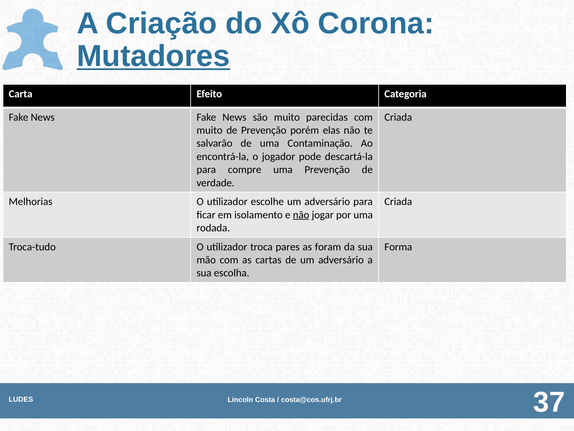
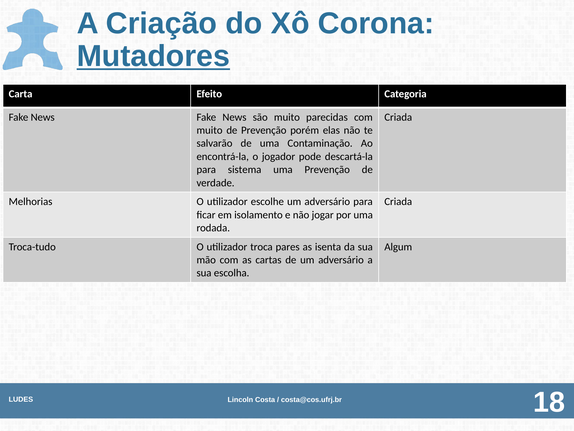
compre: compre -> sistema (245, 169)
não underline: present -> none (301, 215)
foram: foram -> isenta (328, 247)
Forma: Forma -> Algum (398, 247)
37: 37 -> 18 (549, 402)
